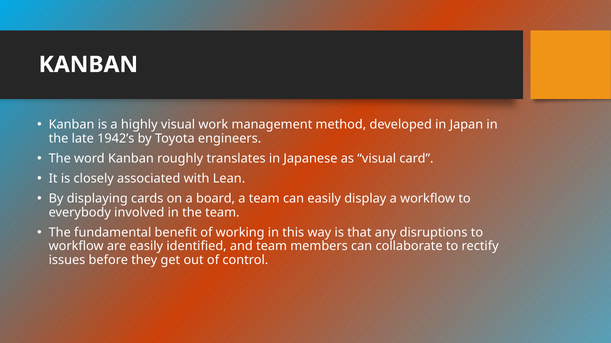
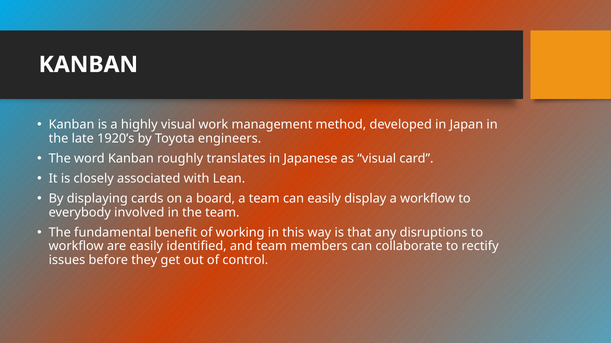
1942’s: 1942’s -> 1920’s (116, 139)
